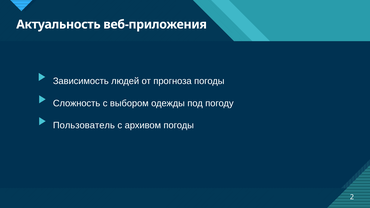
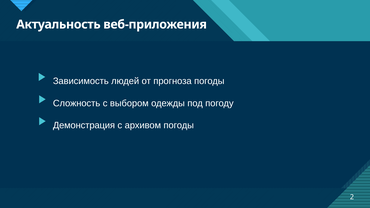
Пользователь: Пользователь -> Демонстрация (84, 126)
